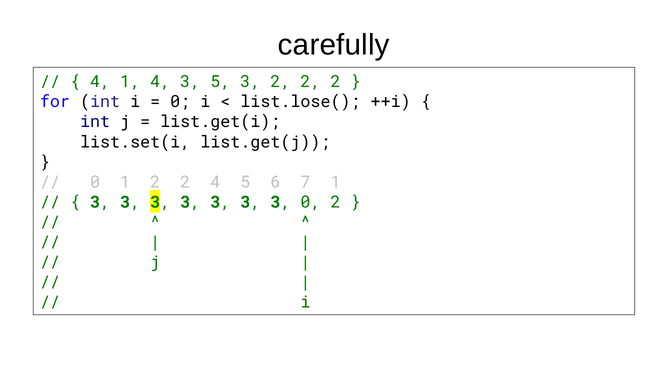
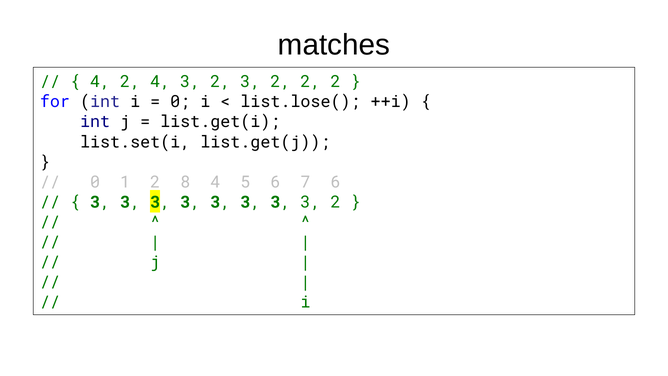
carefully: carefully -> matches (334, 45)
4 1: 1 -> 2 (130, 82)
4 3 5: 5 -> 2 (220, 82)
2: 2 -> 8 (185, 182)
7 1: 1 -> 6 (336, 182)
0: 0 -> 3 (310, 202)
